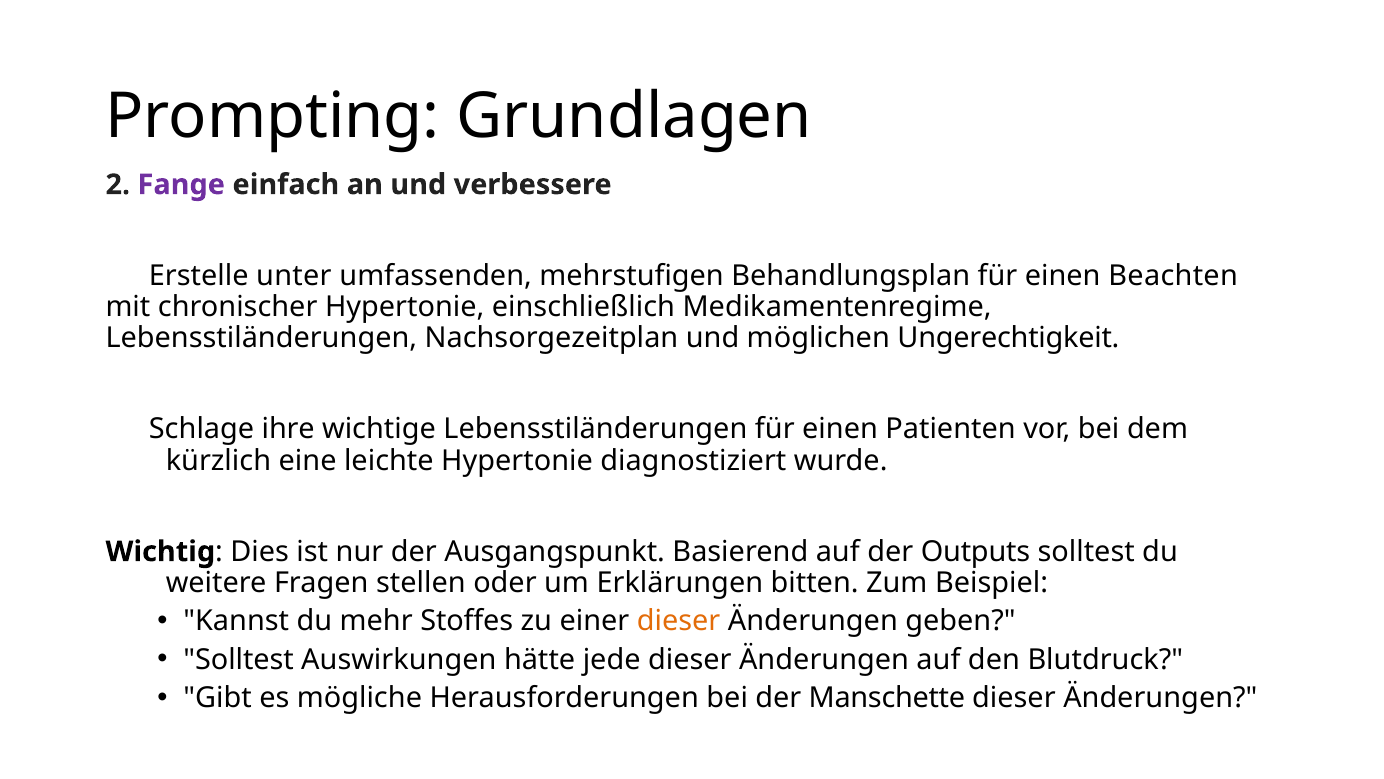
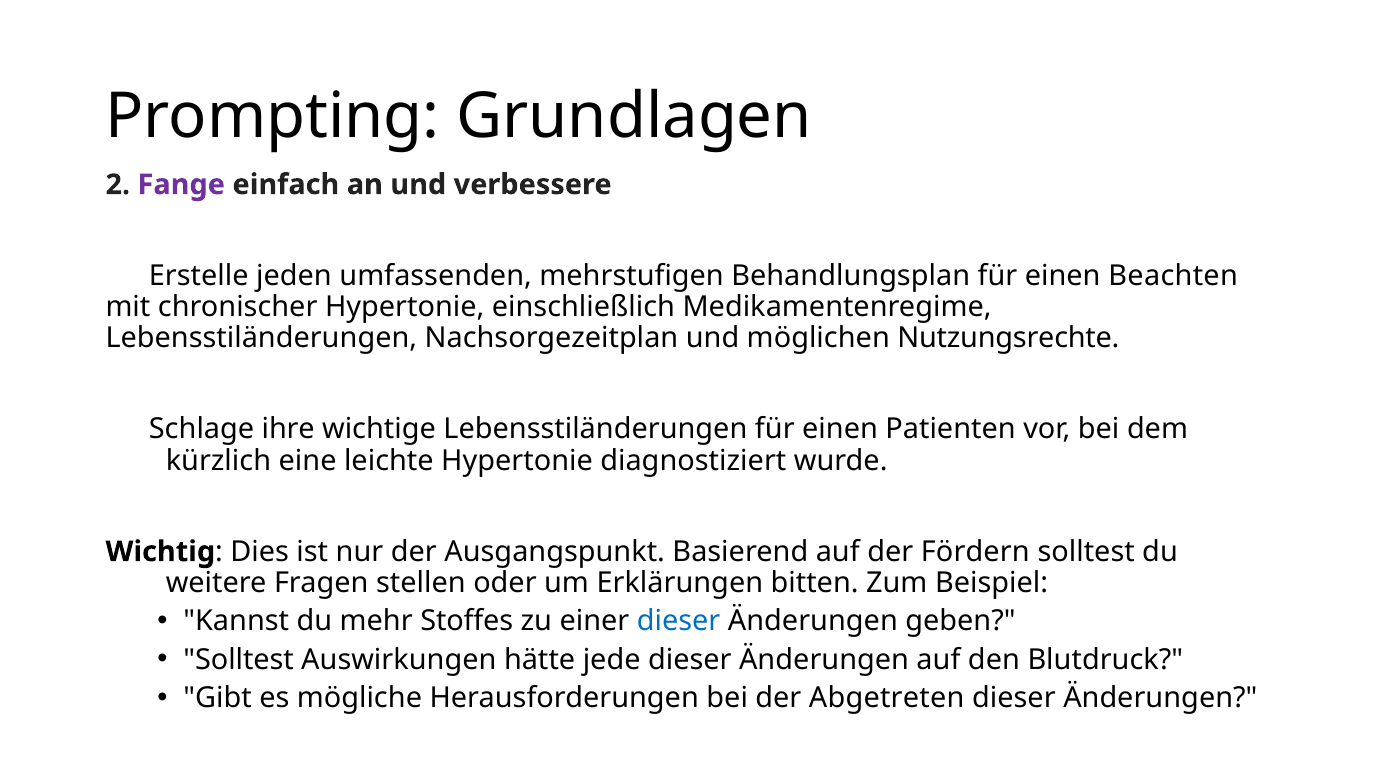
unter: unter -> jeden (294, 276)
Ungerechtigkeit: Ungerechtigkeit -> Nutzungsrechte (1008, 338)
Outputs: Outputs -> Fördern (975, 551)
dieser colour: orange -> blue (679, 621)
Manschette: Manschette -> Abgetreten (887, 697)
